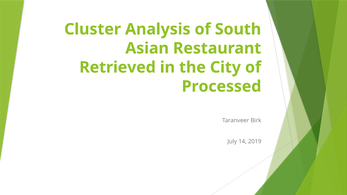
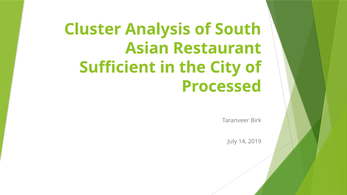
Retrieved: Retrieved -> Sufficient (117, 67)
